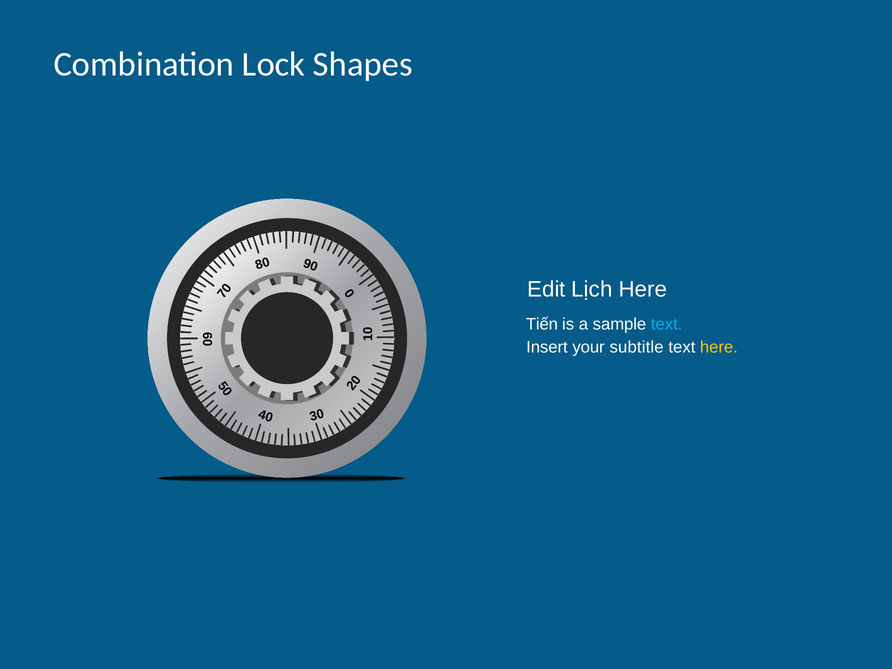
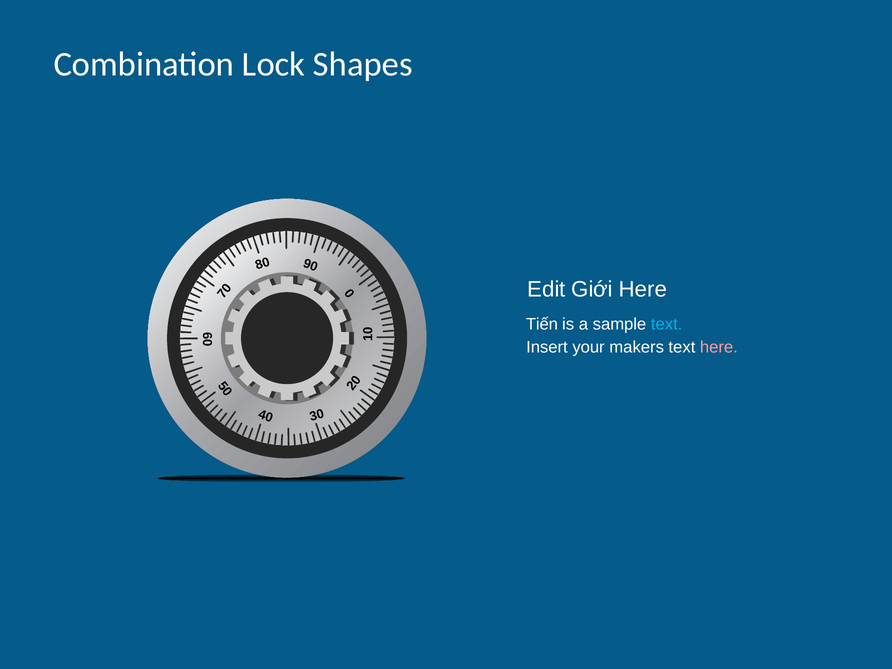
Lịch: Lịch -> Giới (592, 289)
subtitle: subtitle -> makers (637, 347)
here colour: yellow -> pink (719, 347)
